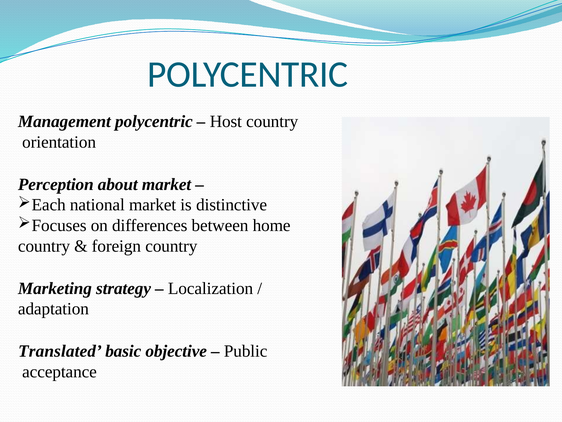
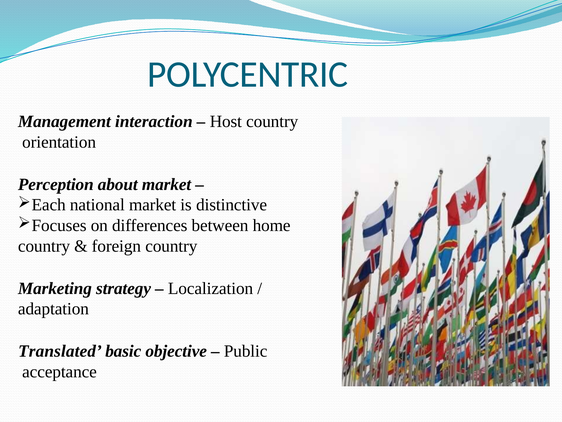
Management polycentric: polycentric -> interaction (154, 121)
